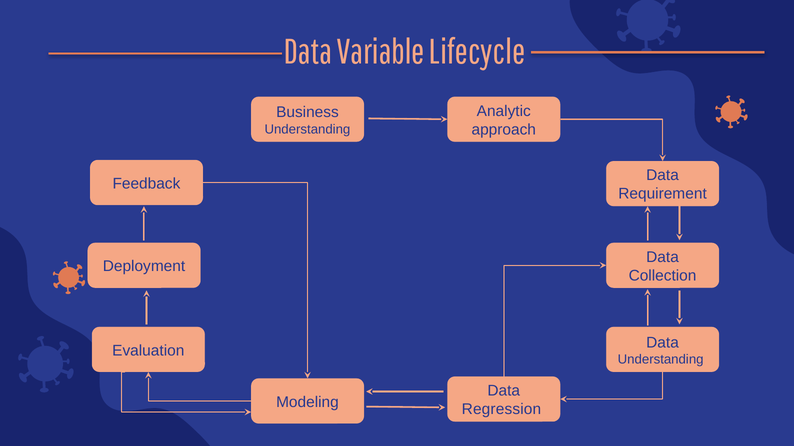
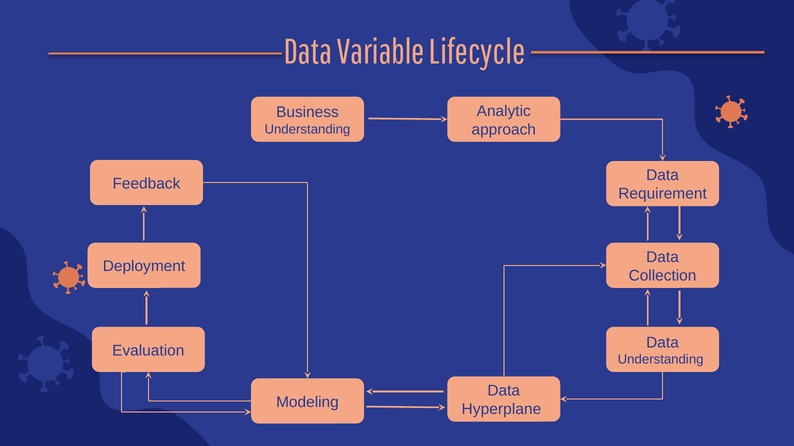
Regression: Regression -> Hyperplane (501, 410)
